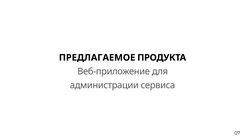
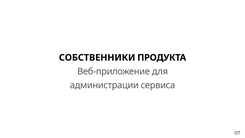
ПРЕДЛАГАЕМОЕ: ПРЕДЛАГАЕМОЕ -> СОБСТВЕННИКИ (97, 58)
